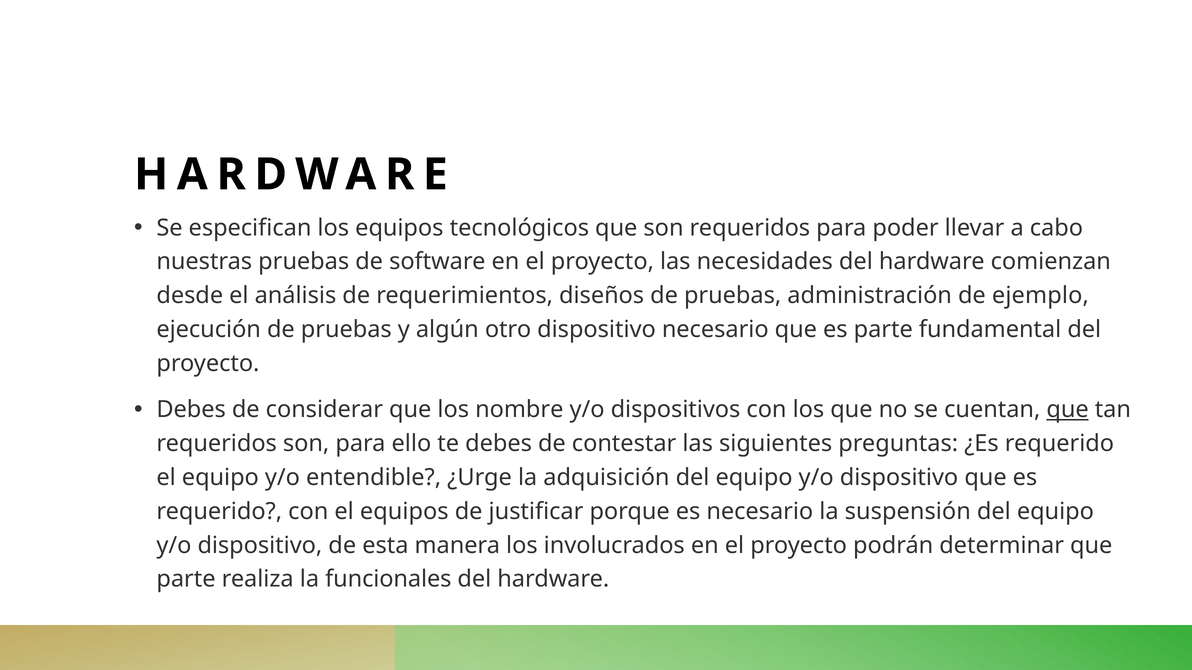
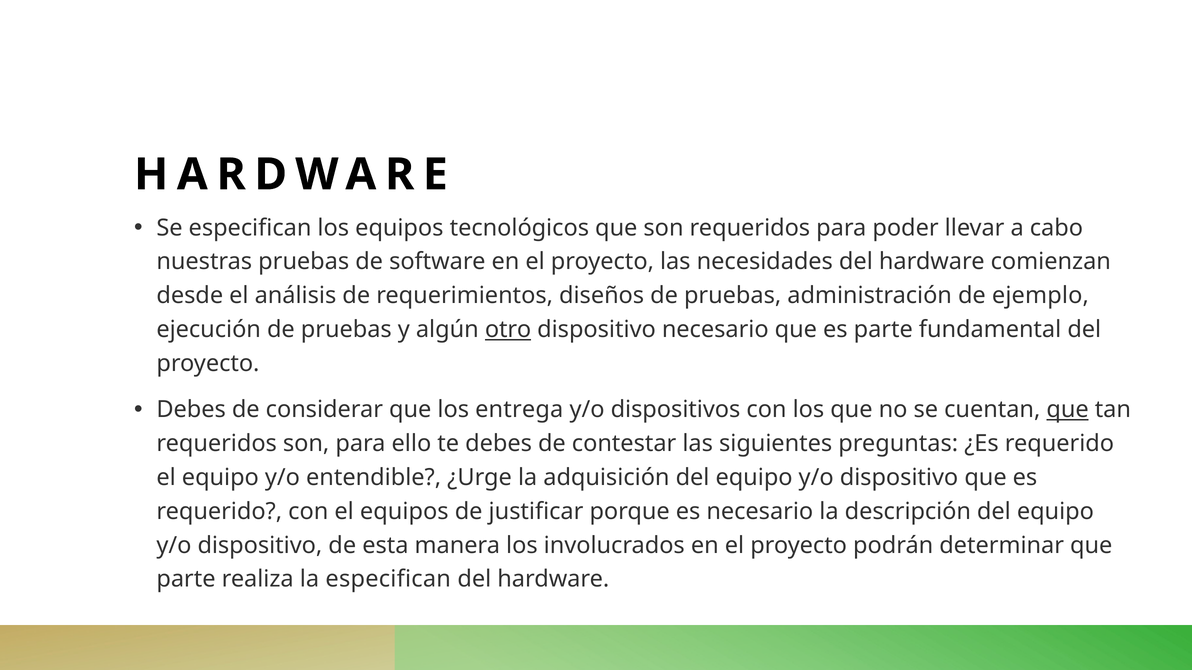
otro underline: none -> present (508, 330)
nombre: nombre -> entrega (519, 410)
suspensión: suspensión -> descripción (908, 512)
la funcionales: funcionales -> especifican (388, 580)
